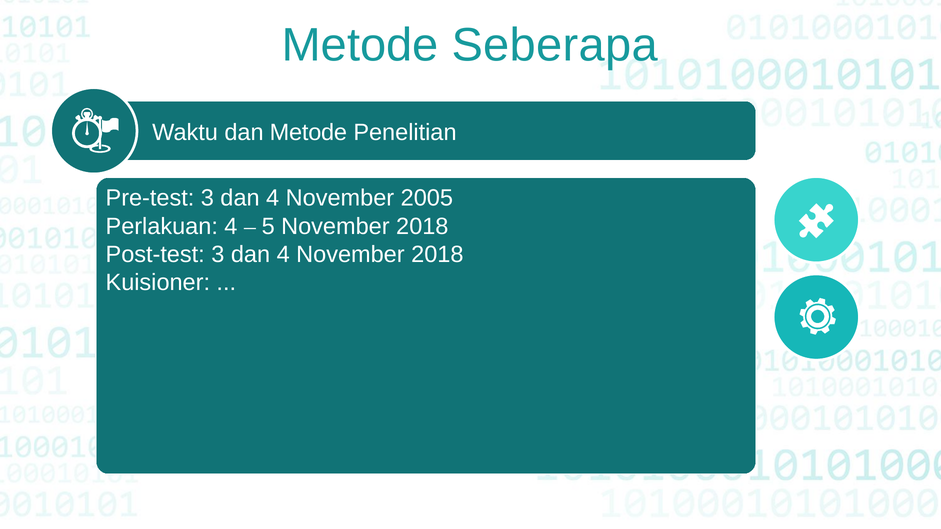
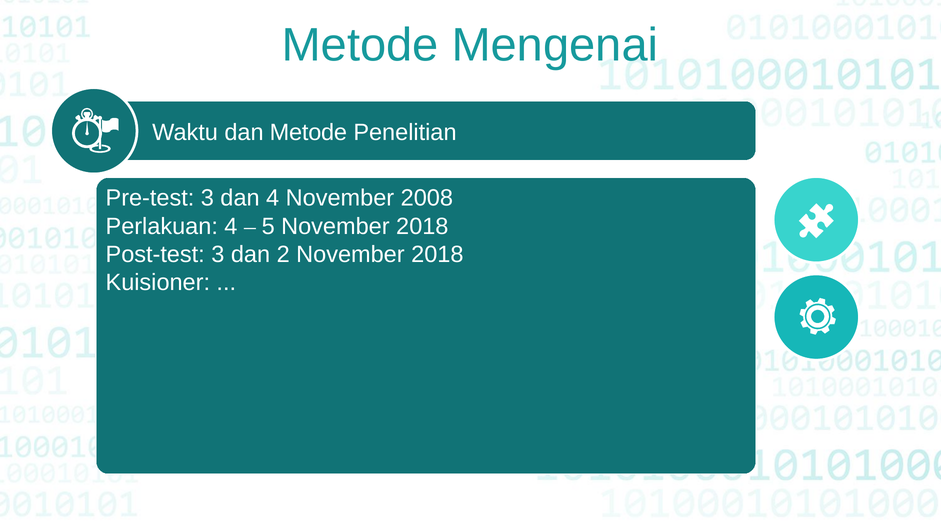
Seberapa: Seberapa -> Mengenai (555, 45)
2005: 2005 -> 2008 (427, 198)
Post-test 3 dan 4: 4 -> 2 (283, 255)
